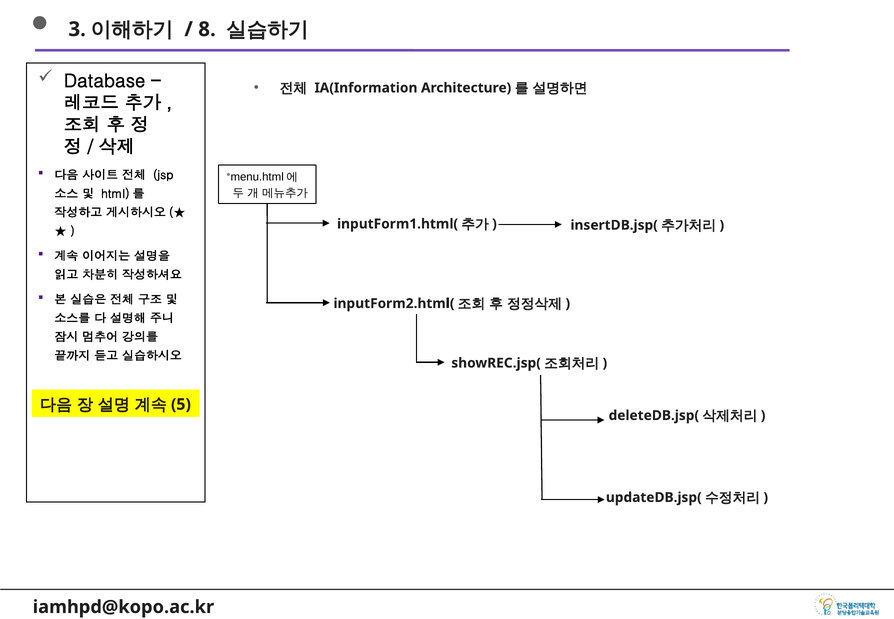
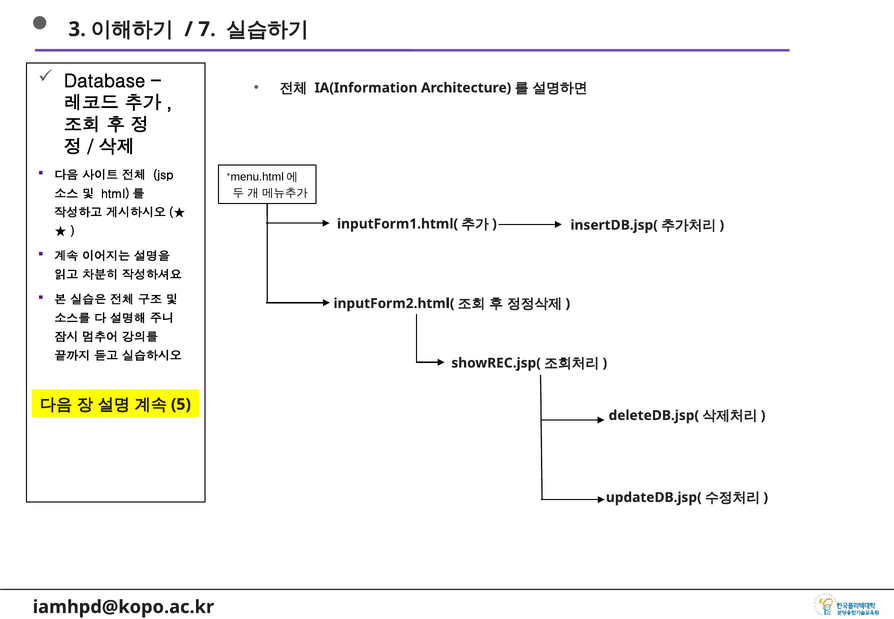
8: 8 -> 7 (207, 29)
